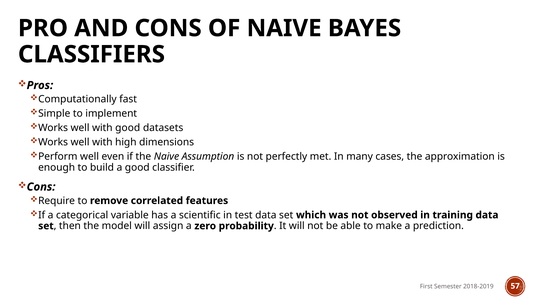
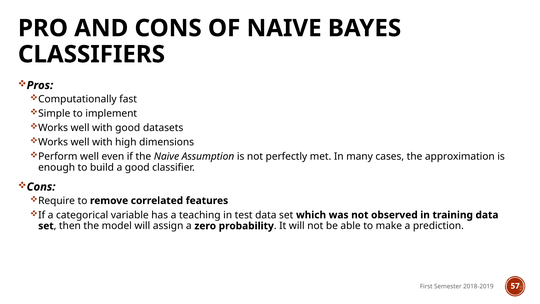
scientific: scientific -> teaching (200, 215)
